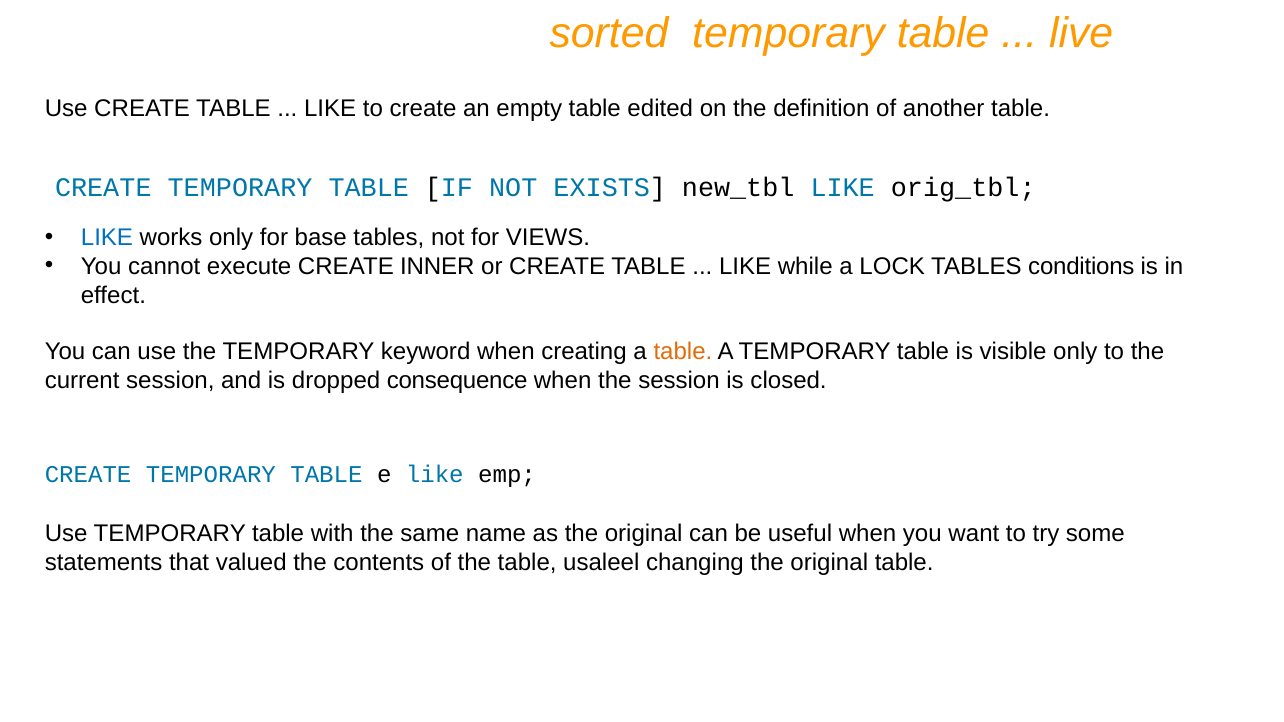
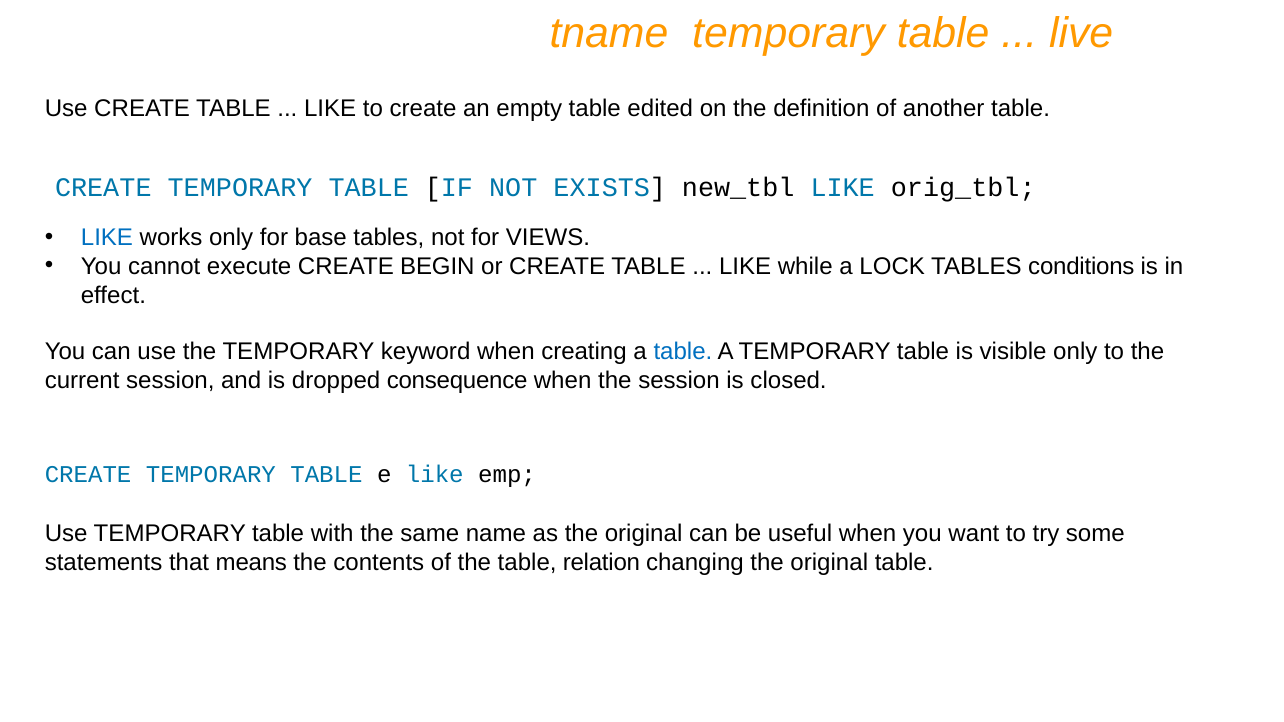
sorted: sorted -> tname (609, 33)
INNER: INNER -> BEGIN (437, 266)
table colour: orange -> blue (683, 352)
valued: valued -> means (251, 563)
usaleel: usaleel -> relation (601, 563)
